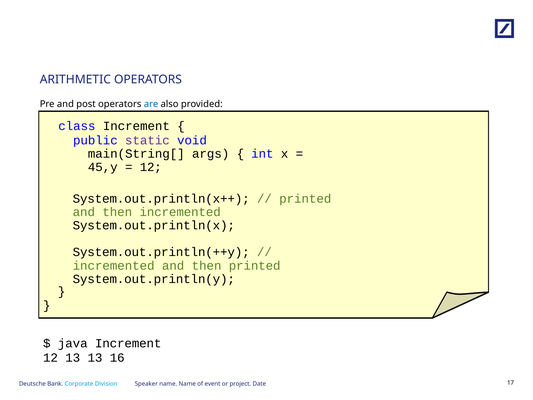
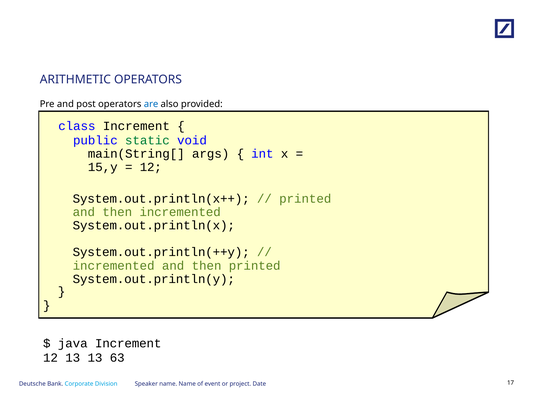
static colour: purple -> green (147, 140)
45,y: 45,y -> 15,y (103, 167)
16: 16 -> 63 (117, 357)
